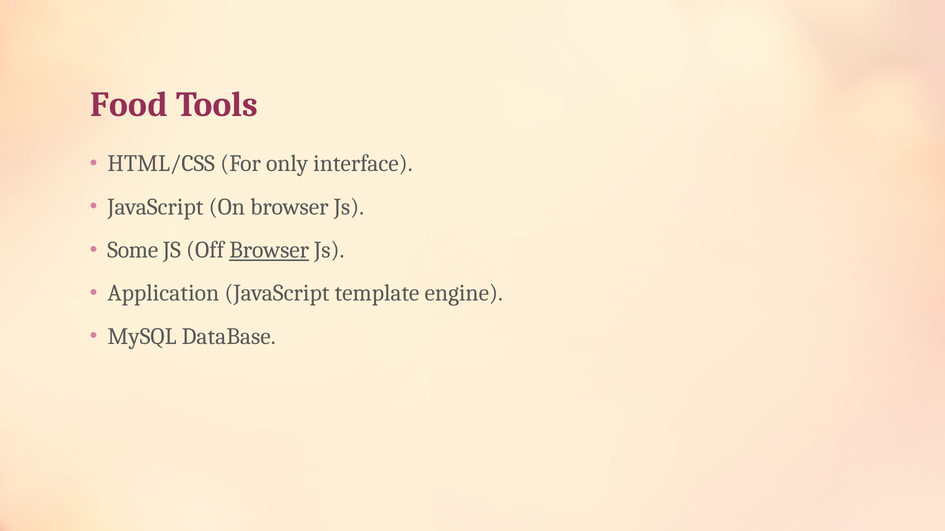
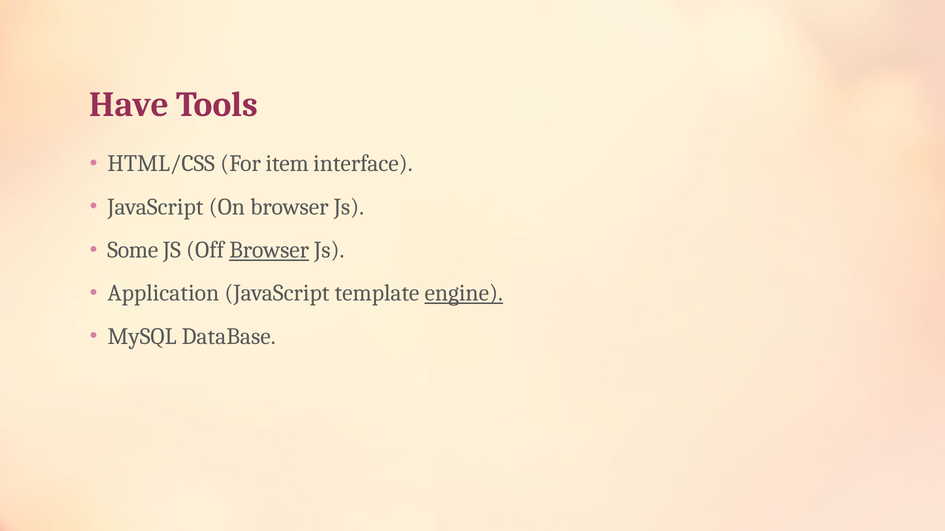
Food: Food -> Have (129, 105)
only: only -> item (287, 164)
engine underline: none -> present (464, 294)
